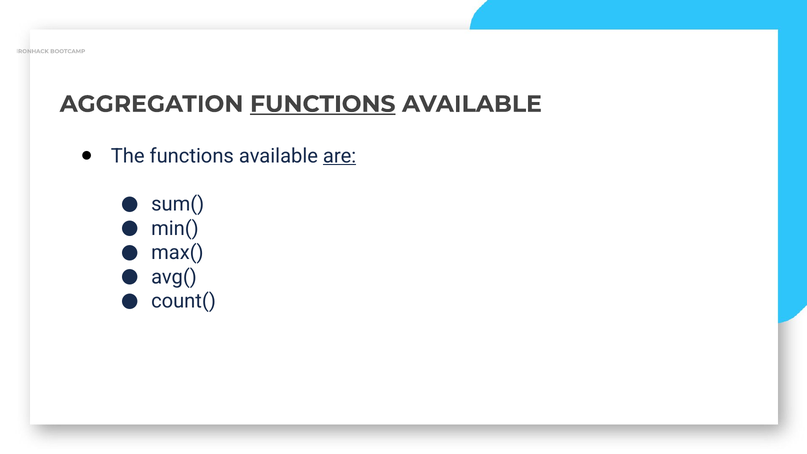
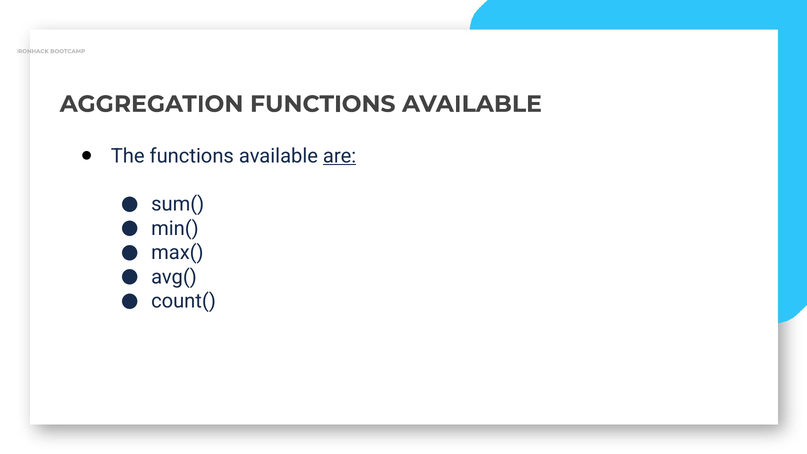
FUNCTIONS underline: present -> none (323, 104)
